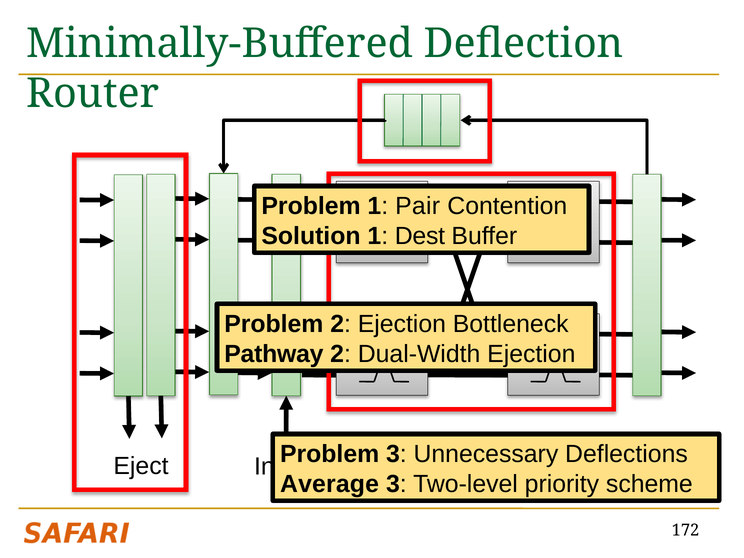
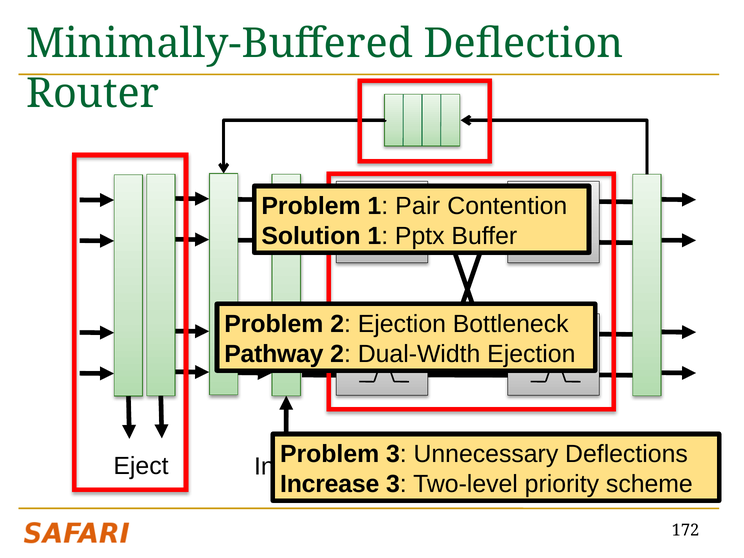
Dest: Dest -> Pptx (420, 236)
Average: Average -> Increase (330, 484)
